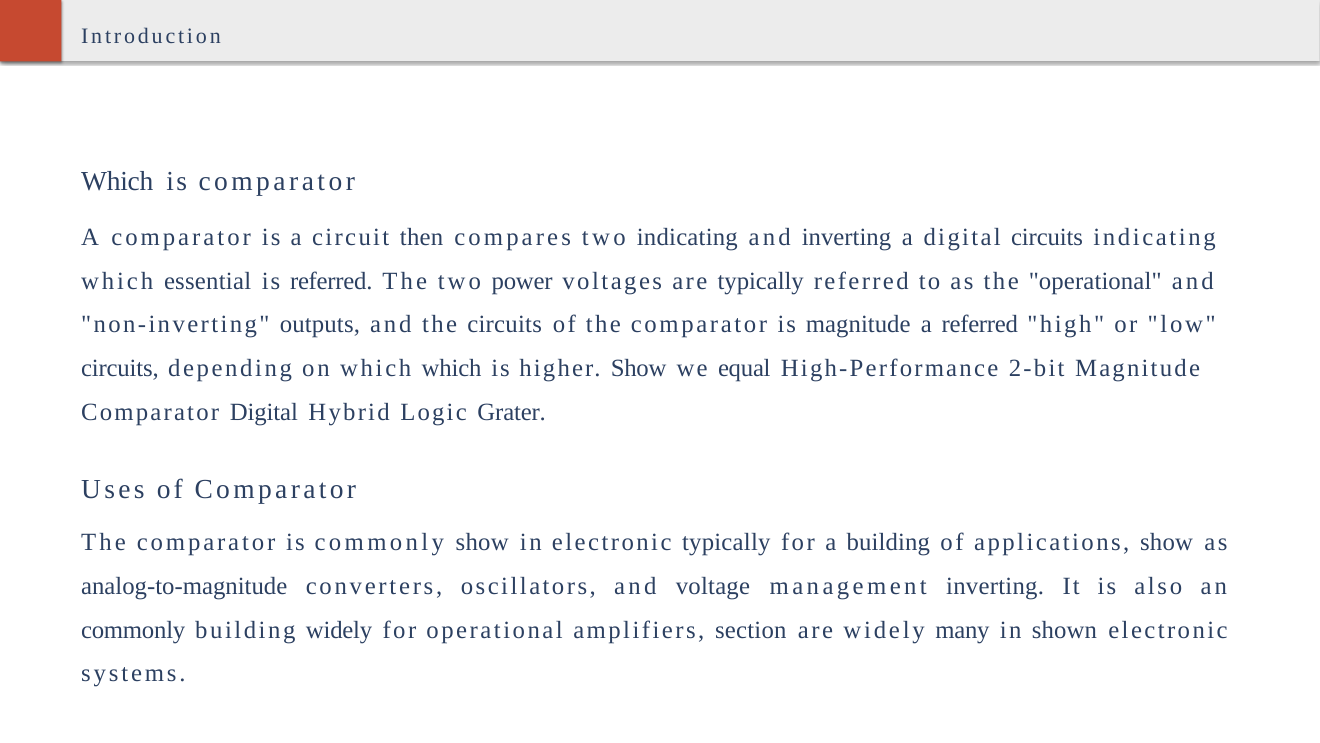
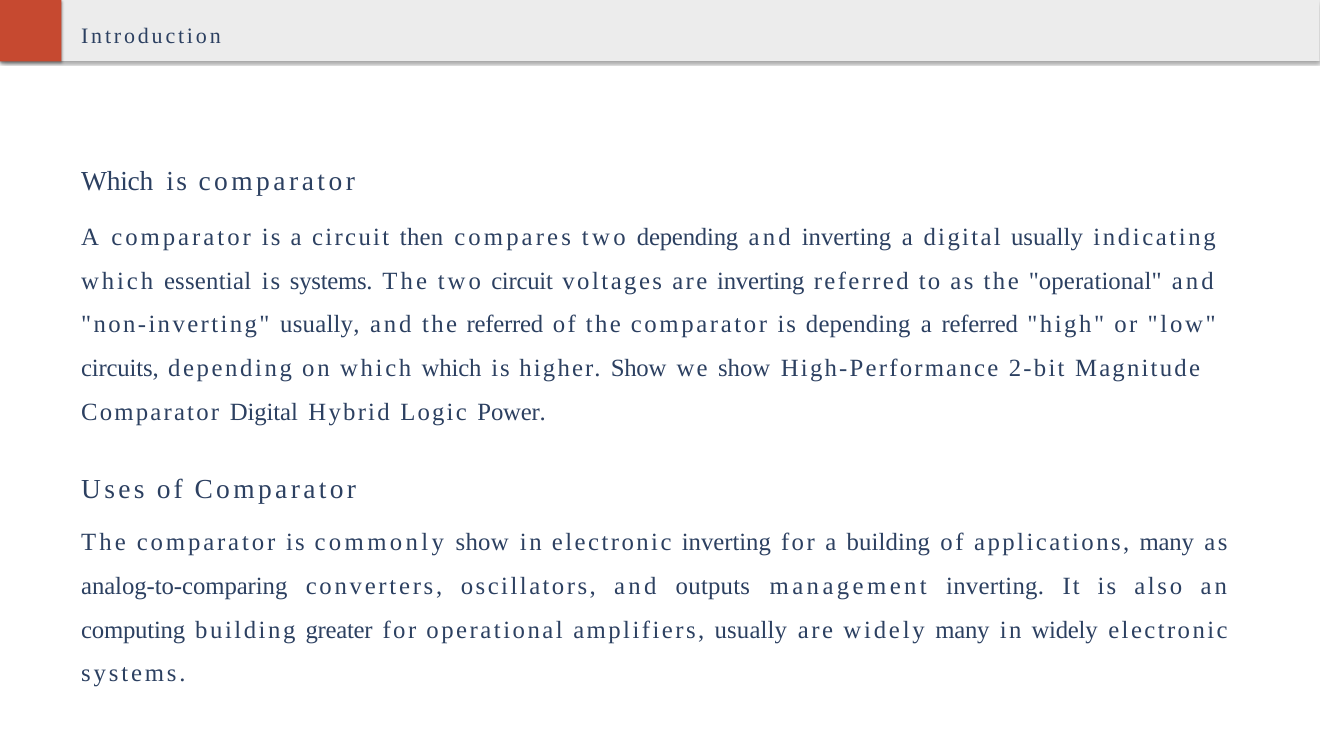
two indicating: indicating -> depending (688, 237)
digital circuits: circuits -> usually (1047, 237)
is referred: referred -> systems (331, 281)
two power: power -> circuit (522, 281)
are typically: typically -> inverting (761, 281)
non-inverting outputs: outputs -> usually (320, 325)
the circuits: circuits -> referred (505, 325)
is magnitude: magnitude -> depending (858, 325)
we equal: equal -> show (744, 368)
Grater: Grater -> Power (512, 412)
electronic typically: typically -> inverting (726, 542)
applications show: show -> many (1167, 542)
analog-to-magnitude: analog-to-magnitude -> analog-to-comparing (184, 586)
voltage: voltage -> outputs (713, 586)
commonly: commonly -> computing (133, 630)
building widely: widely -> greater (339, 630)
amplifiers section: section -> usually (751, 630)
in shown: shown -> widely (1065, 630)
